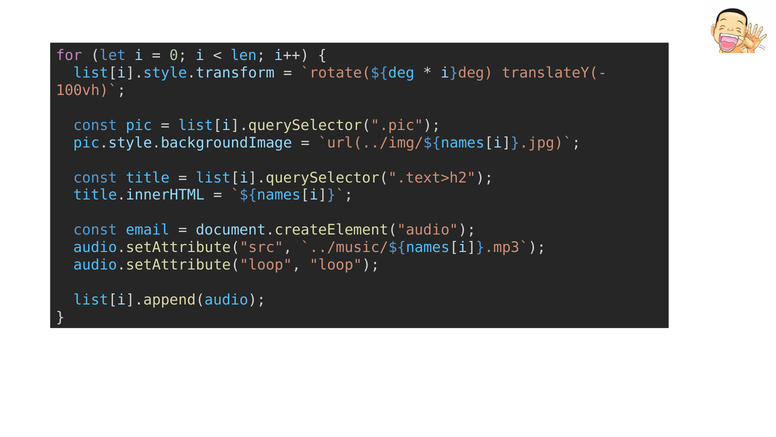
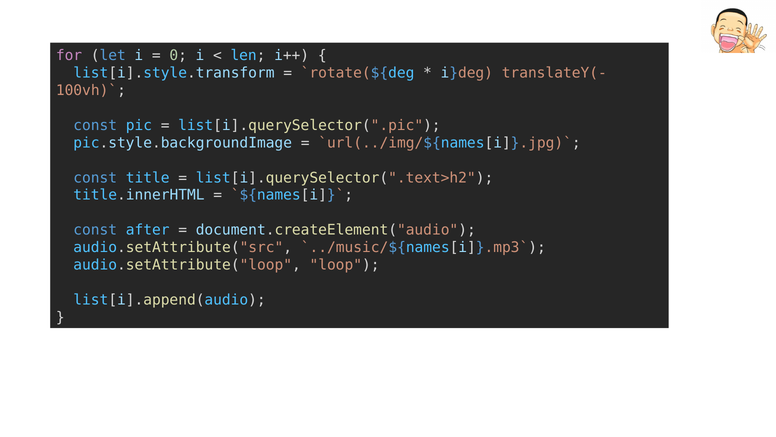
email: email -> after (148, 230)
